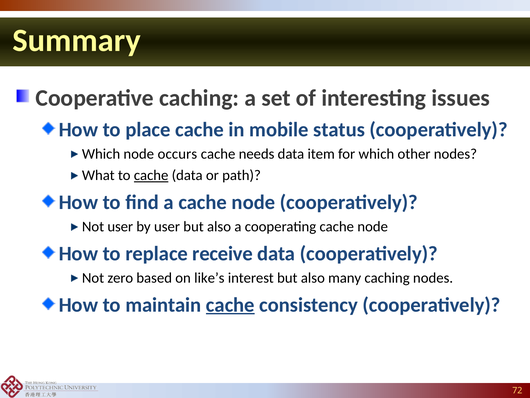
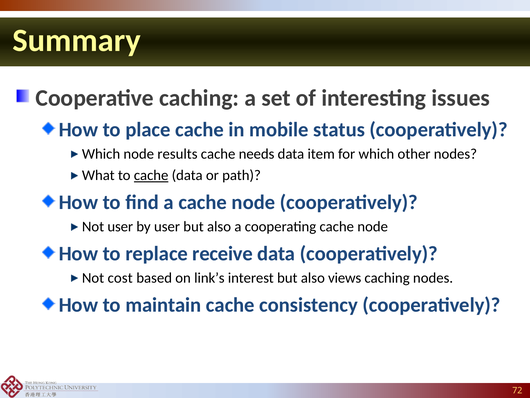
occurs: occurs -> results (177, 154)
zero: zero -> cost (120, 278)
like’s: like’s -> link’s (209, 278)
many: many -> views (345, 278)
cache underline: present -> none (230, 304)
